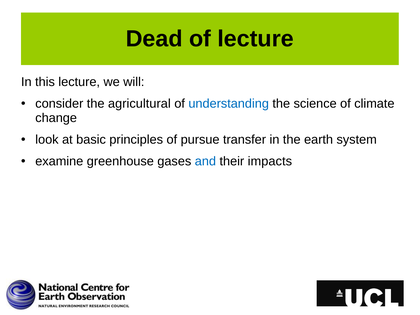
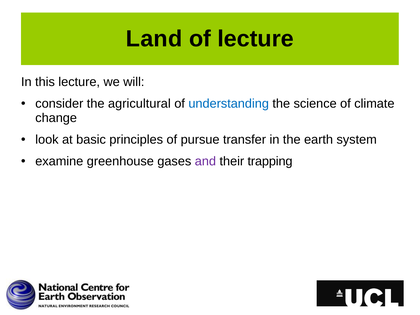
Dead: Dead -> Land (154, 39)
and colour: blue -> purple (205, 161)
impacts: impacts -> trapping (270, 161)
